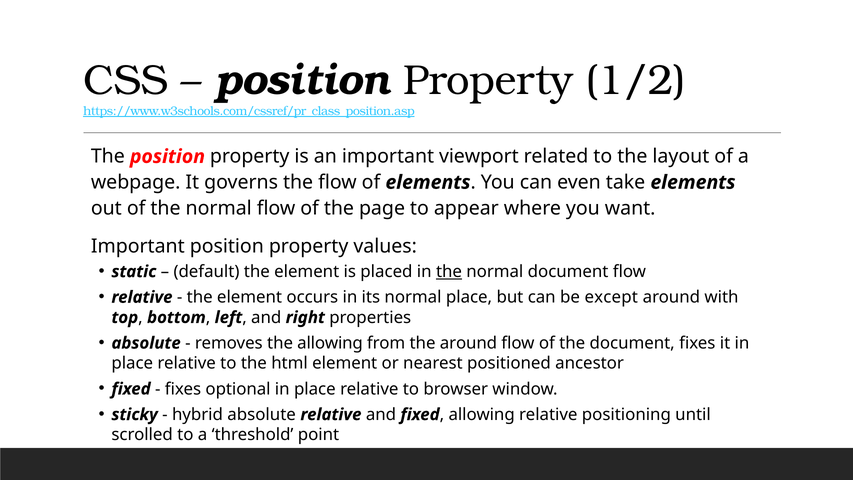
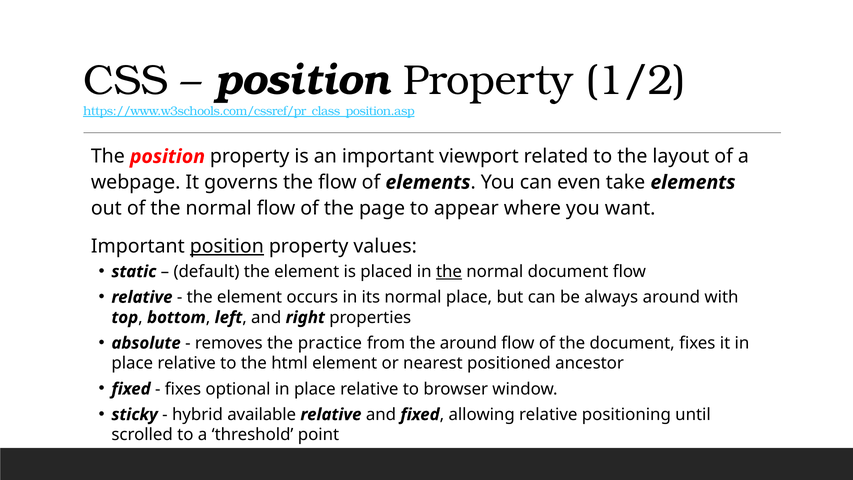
position underline: none -> present (227, 246)
except: except -> always (611, 297)
the allowing: allowing -> practice (330, 343)
hybrid absolute: absolute -> available (262, 414)
